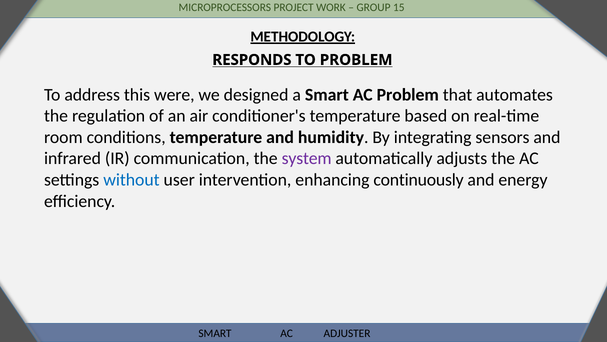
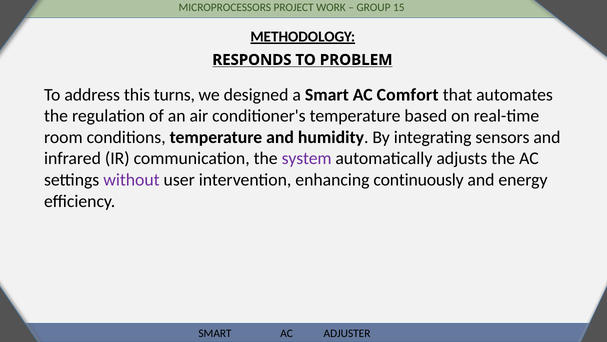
were: were -> turns (174, 95)
AC Problem: Problem -> Comfort (408, 95)
without colour: blue -> purple (131, 180)
